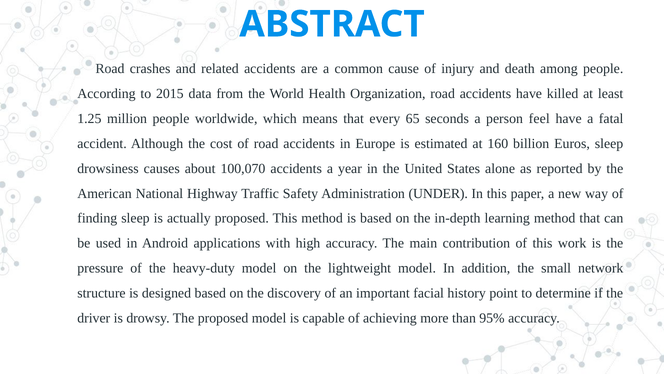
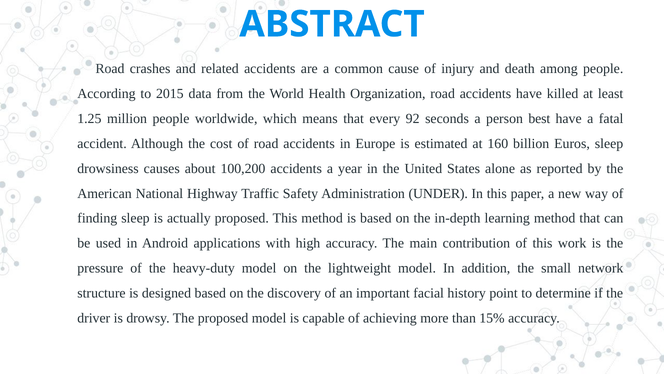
65: 65 -> 92 (413, 119)
feel: feel -> best (539, 119)
100,070: 100,070 -> 100,200 (243, 168)
95%: 95% -> 15% (492, 318)
